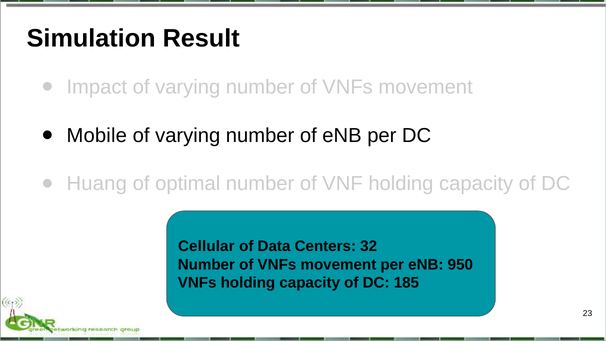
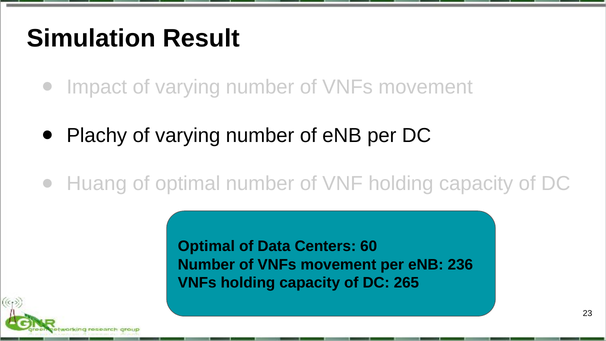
Mobile: Mobile -> Plachy (97, 135)
Cellular: Cellular -> Optimal (206, 246)
32: 32 -> 60 (369, 246)
950: 950 -> 236 (460, 265)
185: 185 -> 265 (406, 283)
